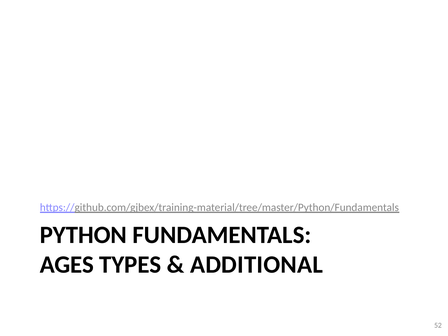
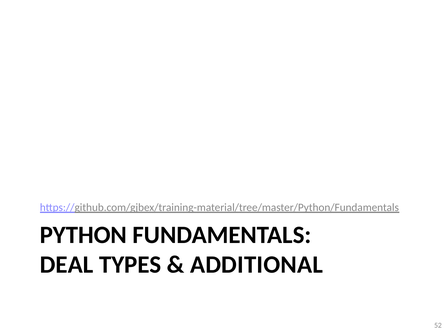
AGES: AGES -> DEAL (67, 265)
